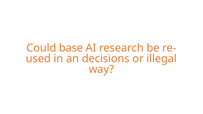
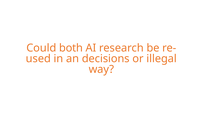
base: base -> both (71, 48)
